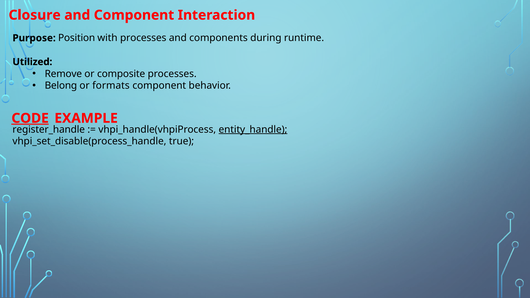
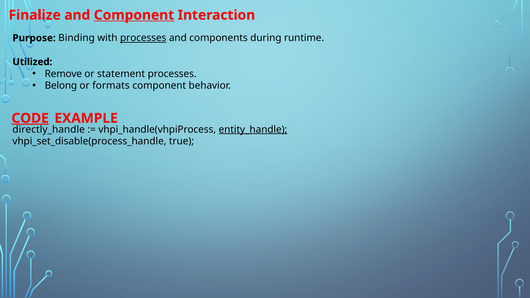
Closure: Closure -> Finalize (35, 15)
Component underline: none -> present (134, 15)
Position: Position -> Binding (77, 38)
processes underline: none -> present (143, 38)
composite: composite -> statement (121, 74)
register_handle: register_handle -> directly_handle (49, 129)
